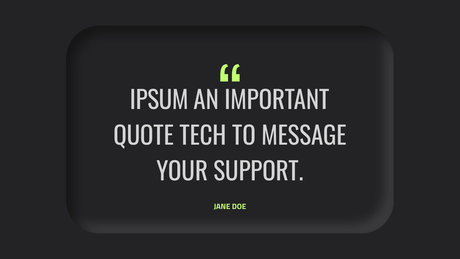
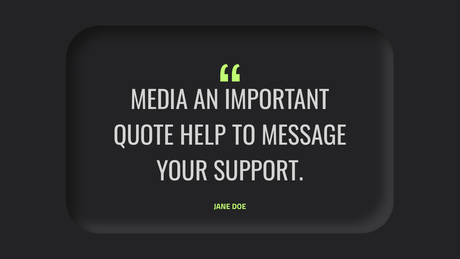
IPSUM: IPSUM -> MEDIA (159, 101)
TECH: TECH -> HELP (203, 137)
